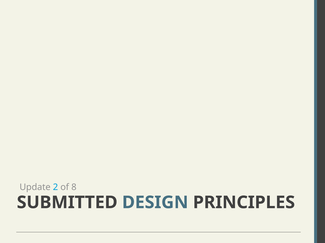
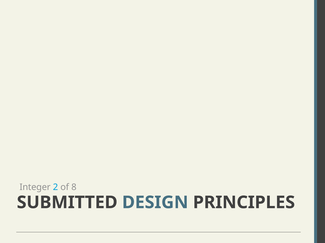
Update: Update -> Integer (35, 188)
